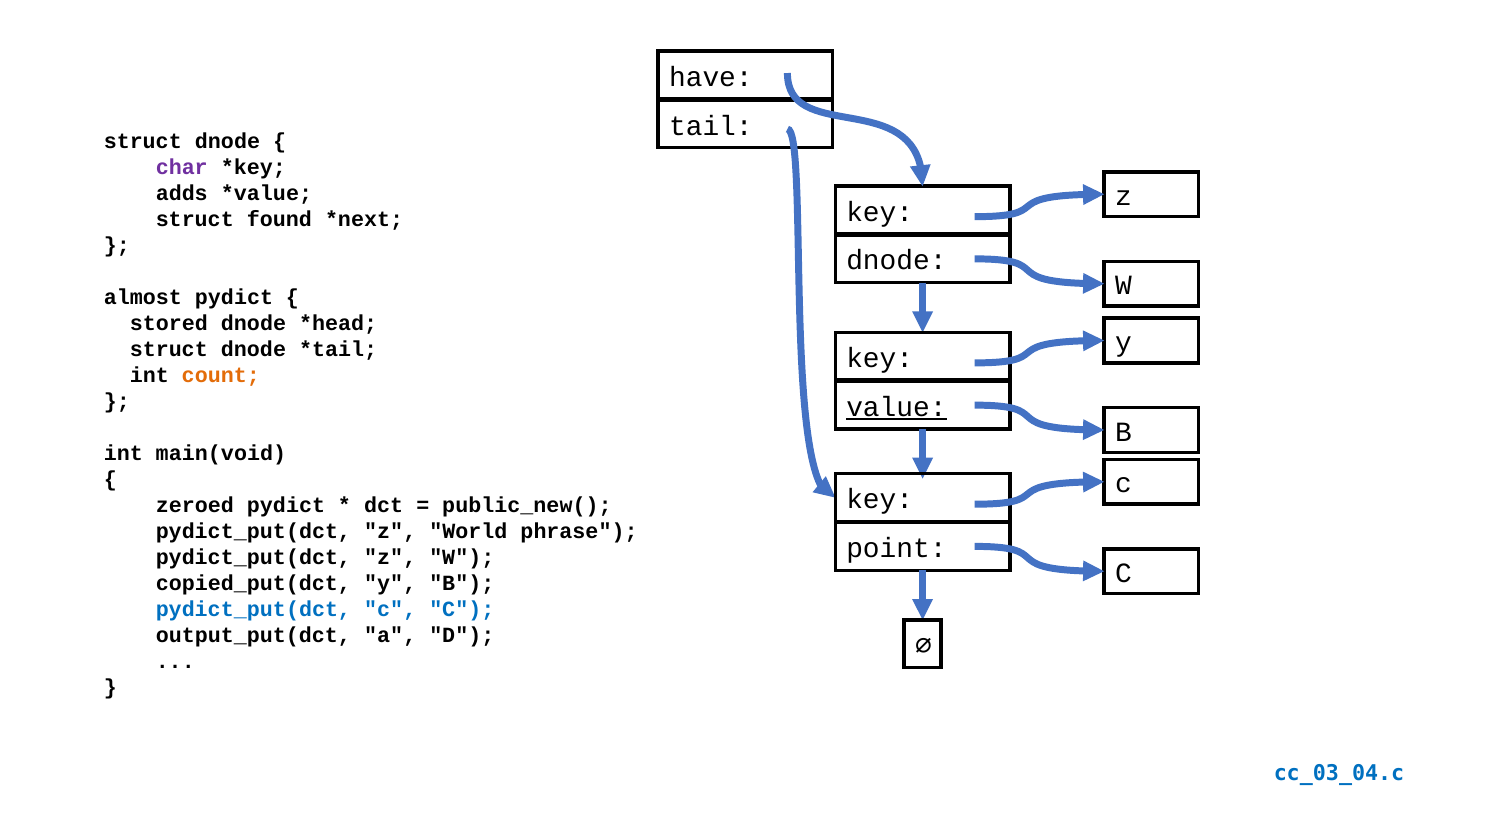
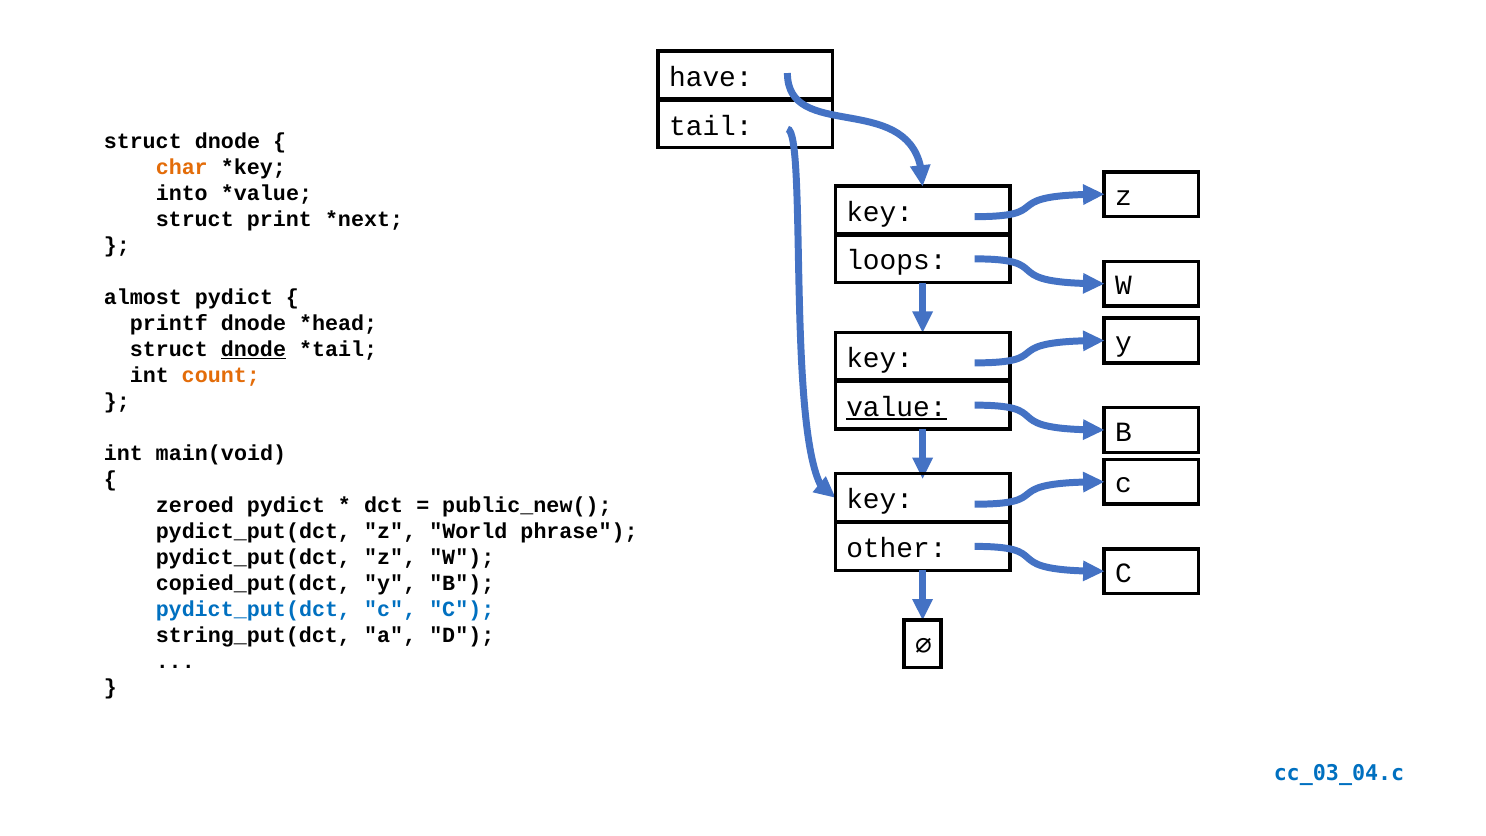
char colour: purple -> orange (182, 167)
adds: adds -> into (182, 193)
found: found -> print (279, 219)
dnode: dnode -> loops (896, 261)
stored: stored -> printf (169, 323)
dnode underline: none -> present (253, 349)
point: point -> other (896, 548)
output_put(dct: output_put(dct -> string_put(dct (253, 635)
